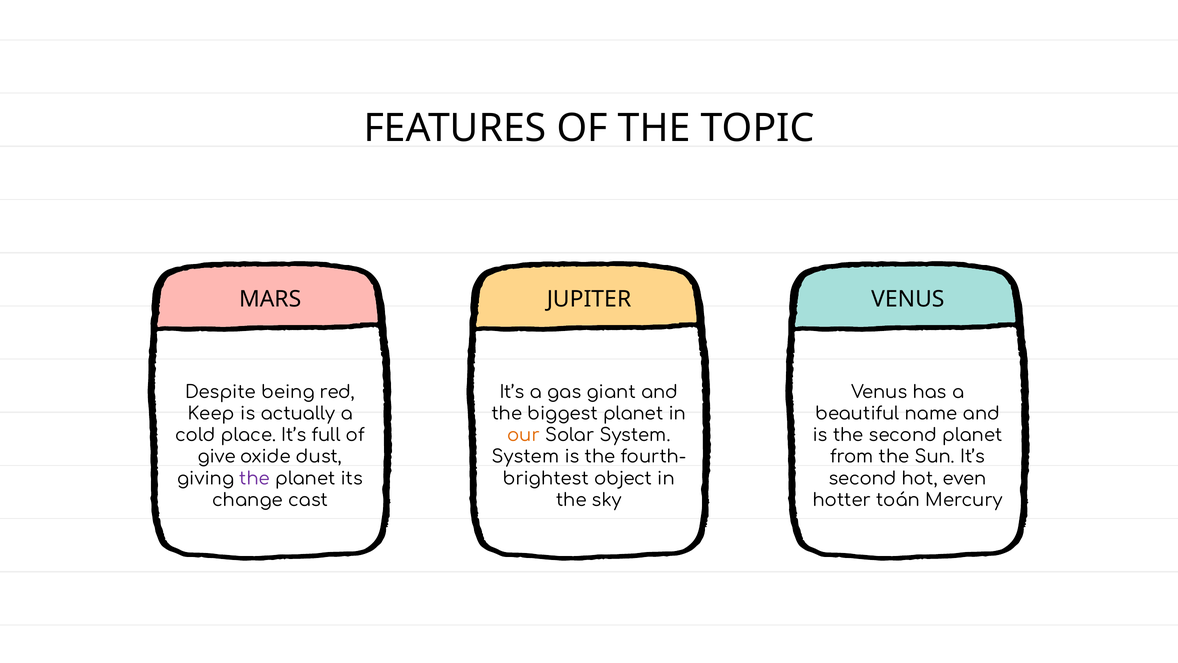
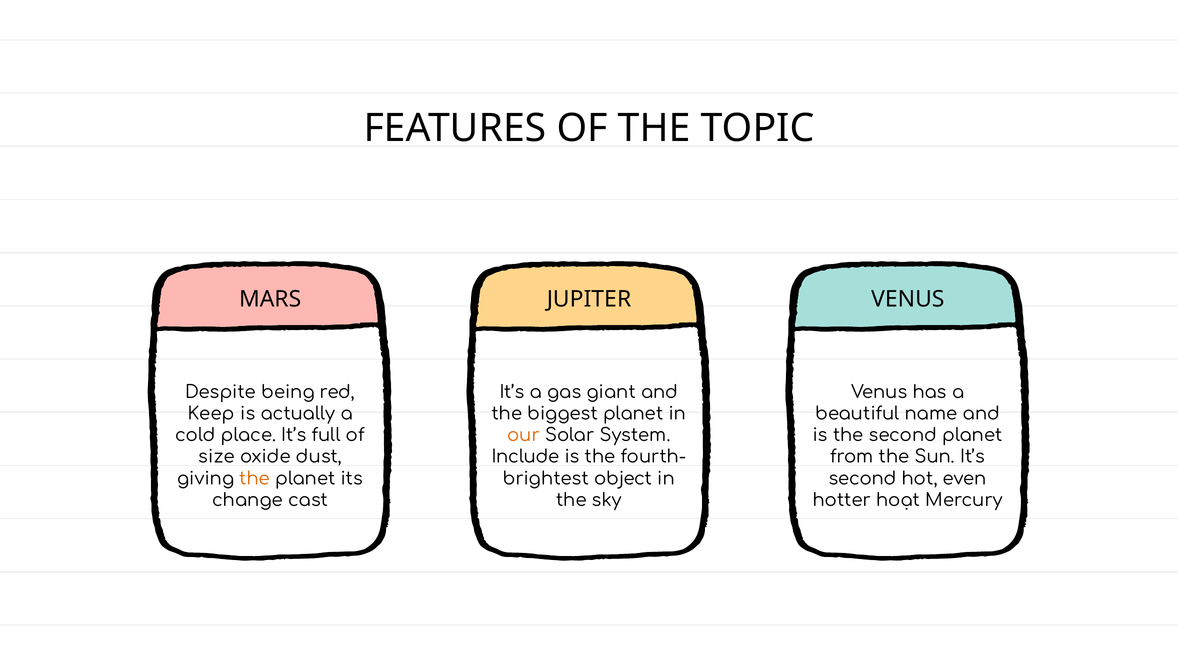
give: give -> size (217, 457)
System: System -> Include (526, 457)
the colour: purple -> orange (255, 478)
toán: toán -> hoạt (898, 500)
